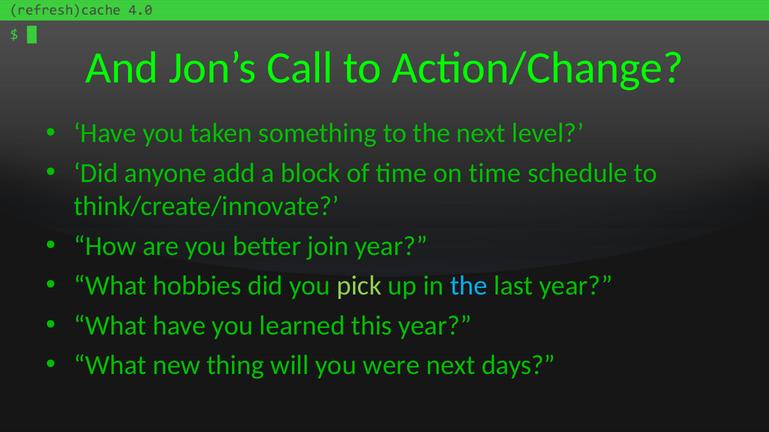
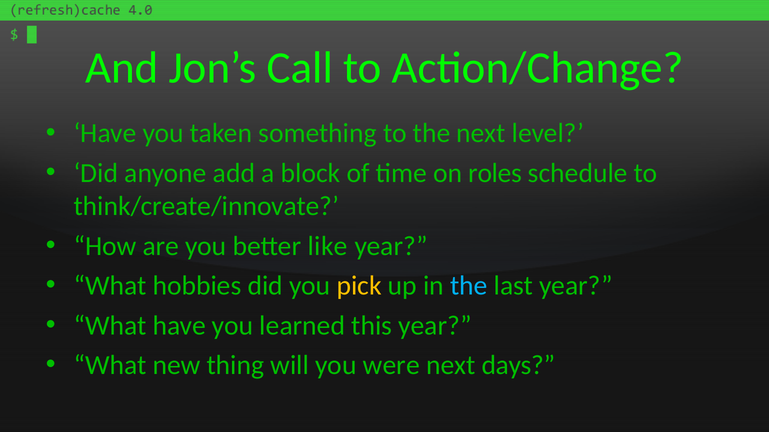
on time: time -> roles (495, 173)
join: join -> like (328, 246)
pick colour: light green -> yellow (359, 286)
